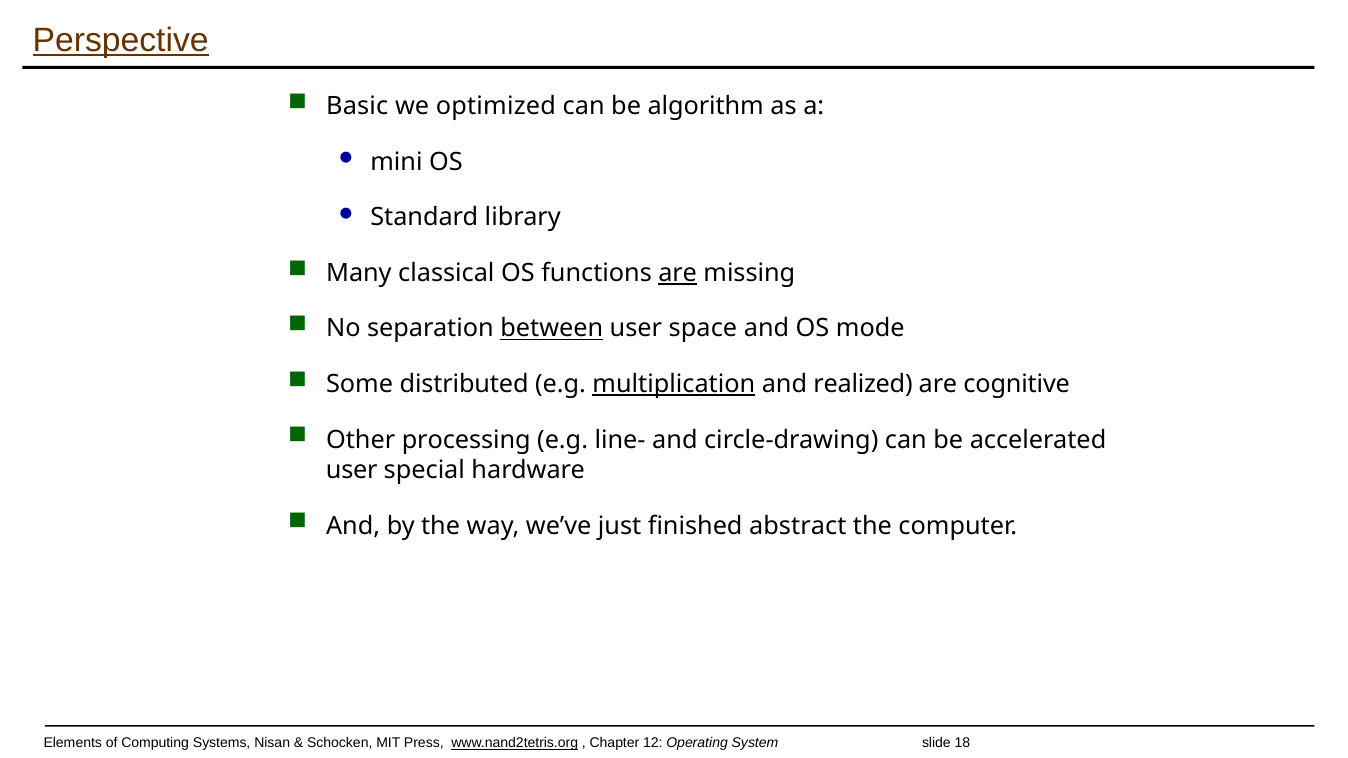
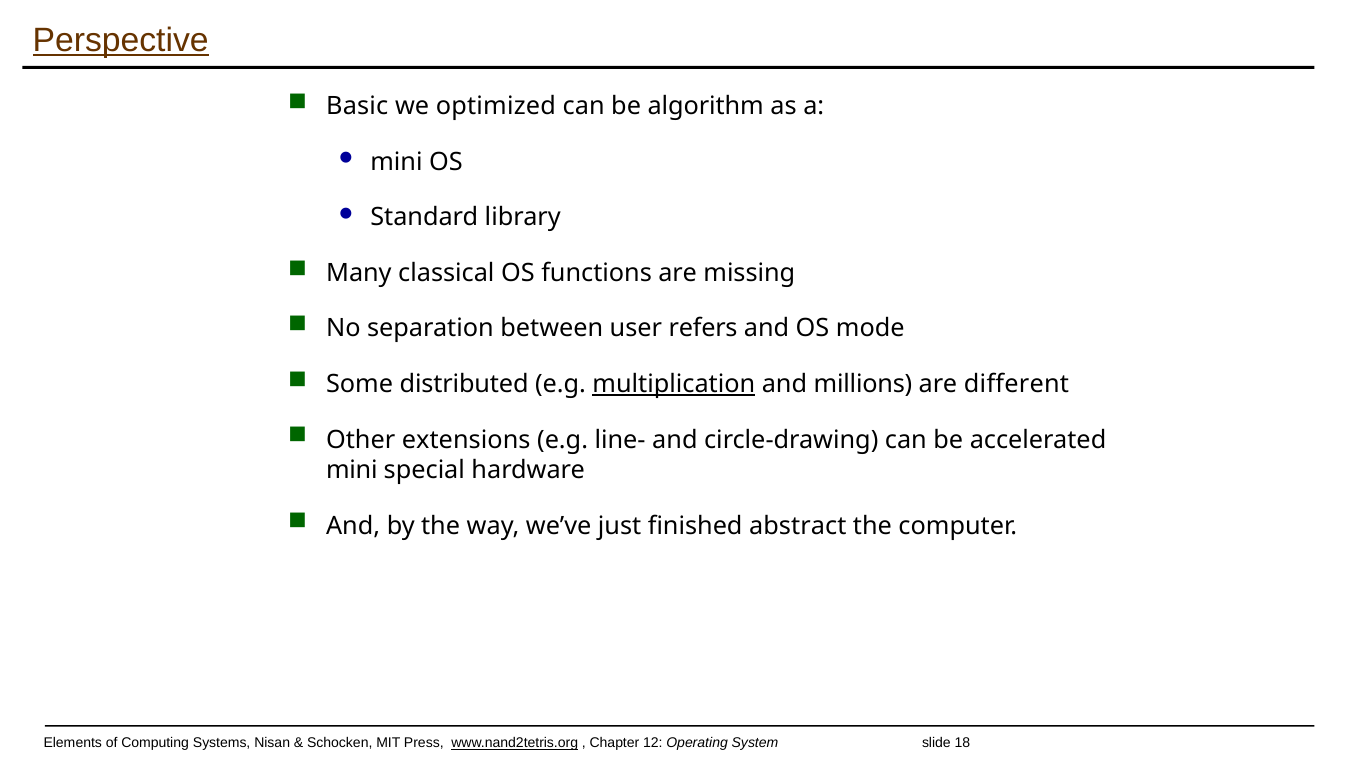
are underline: present -> none (678, 273)
between underline: present -> none (552, 329)
space: space -> refers (703, 329)
realized: realized -> millions (863, 384)
cognitive: cognitive -> different (1017, 384)
processing: processing -> extensions (466, 440)
user: user -> mini (352, 470)
